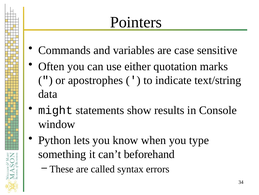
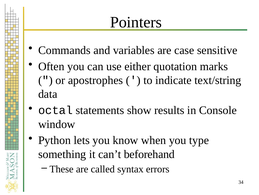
might: might -> octal (55, 110)
